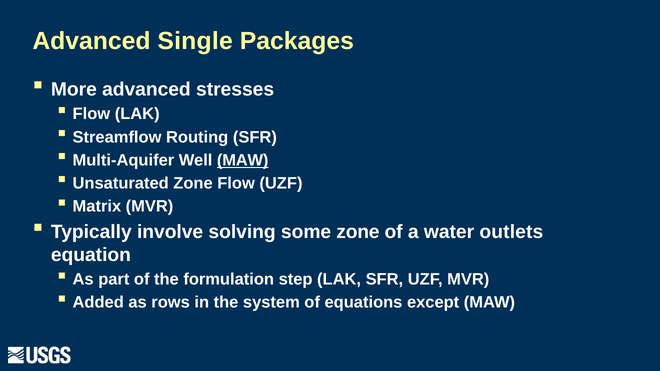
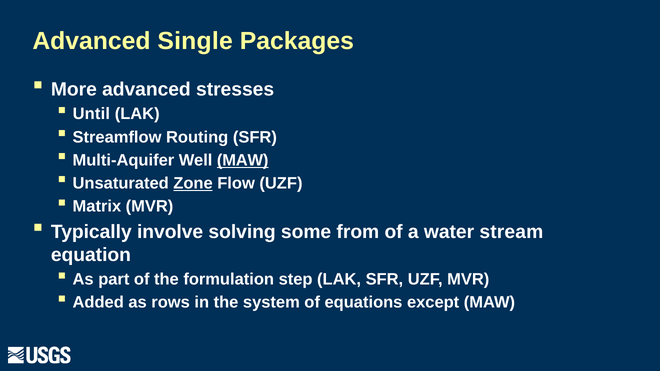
Flow: Flow -> Until (91, 114)
Zone underline: none -> present (193, 183)
some zone: zone -> from (358, 232)
outlets: outlets -> stream (511, 232)
